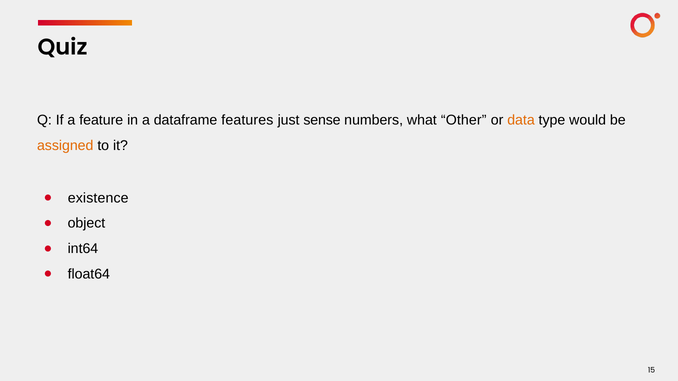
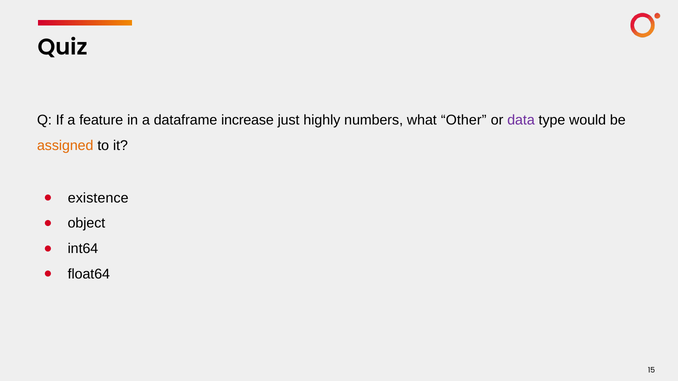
features: features -> increase (247, 120)
sense: sense -> highly (322, 120)
data colour: orange -> purple (521, 120)
